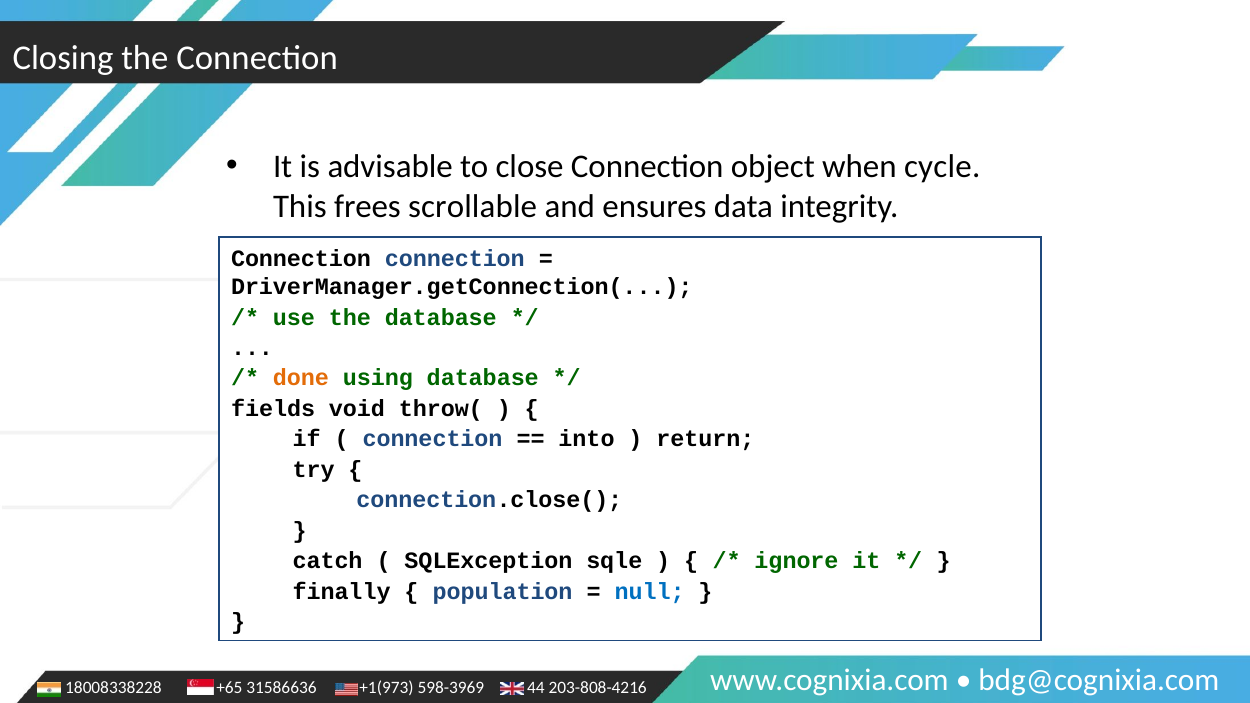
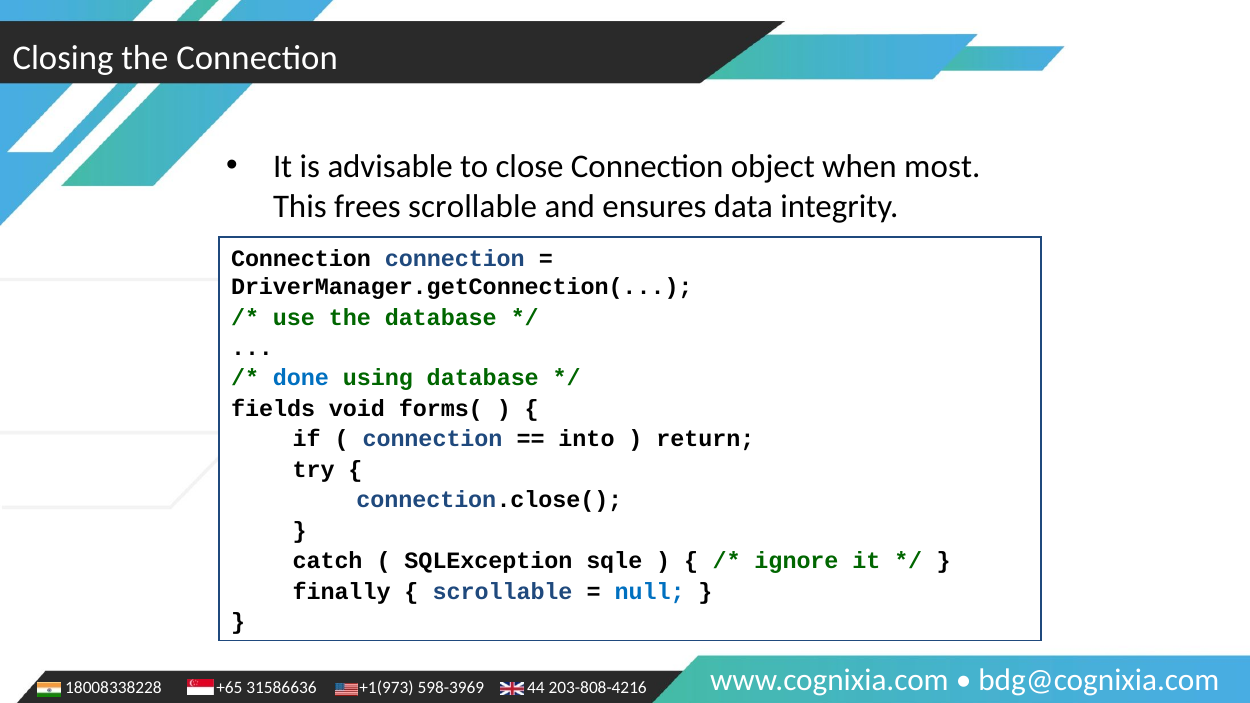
cycle: cycle -> most (942, 167)
done colour: orange -> blue (301, 378)
throw(: throw( -> forms( (441, 409)
population: population -> scrollable (503, 592)
